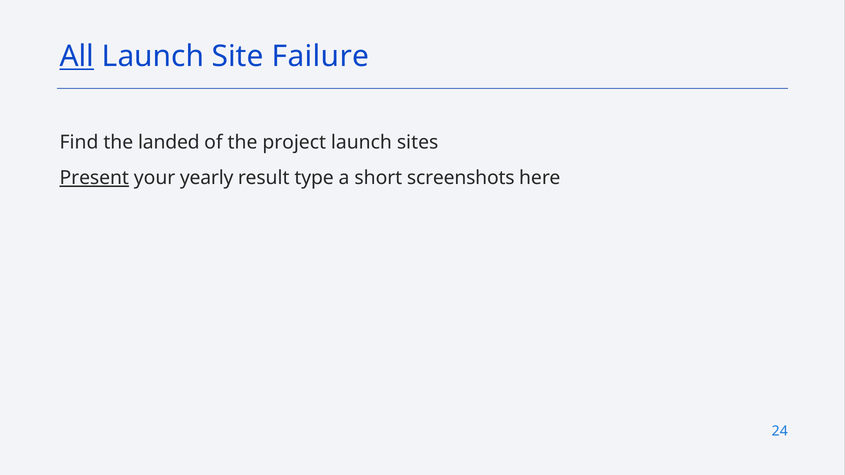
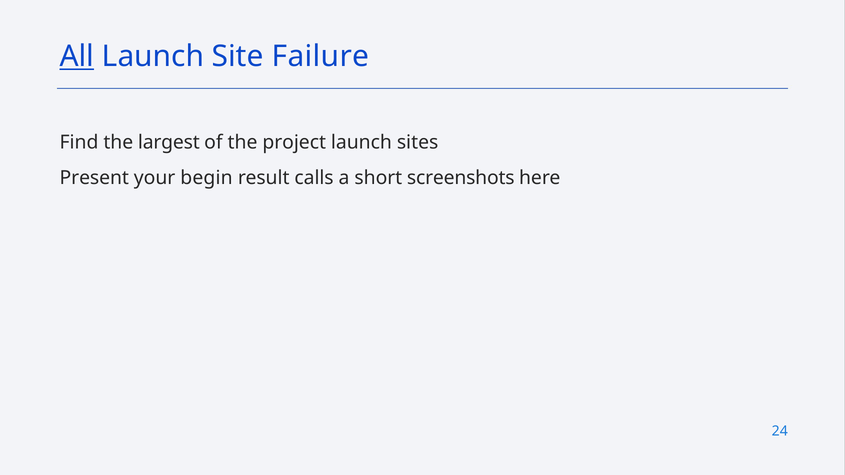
landed: landed -> largest (169, 143)
Present underline: present -> none (94, 178)
yearly: yearly -> begin (207, 178)
type: type -> calls (314, 178)
